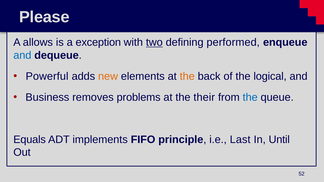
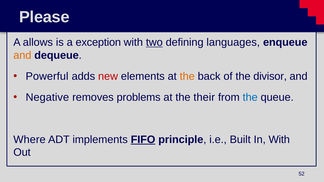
performed: performed -> languages (233, 42)
and colour: blue -> orange (22, 55)
new colour: orange -> red (108, 76)
logical: logical -> divisor (270, 76)
Business: Business -> Negative (47, 98)
Equals: Equals -> Where (29, 140)
FIFO underline: none -> present (143, 140)
Last: Last -> Built (240, 140)
In Until: Until -> With (279, 140)
